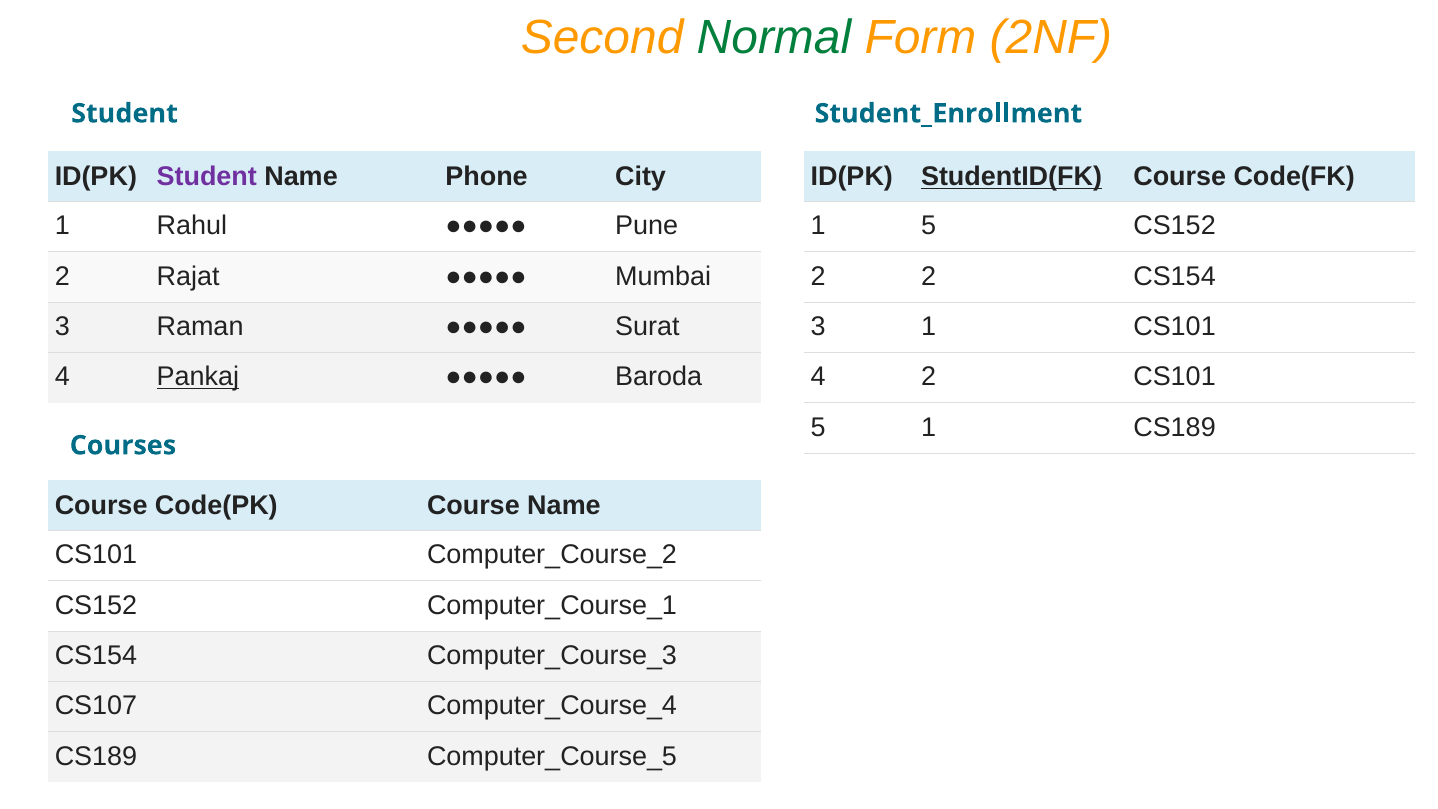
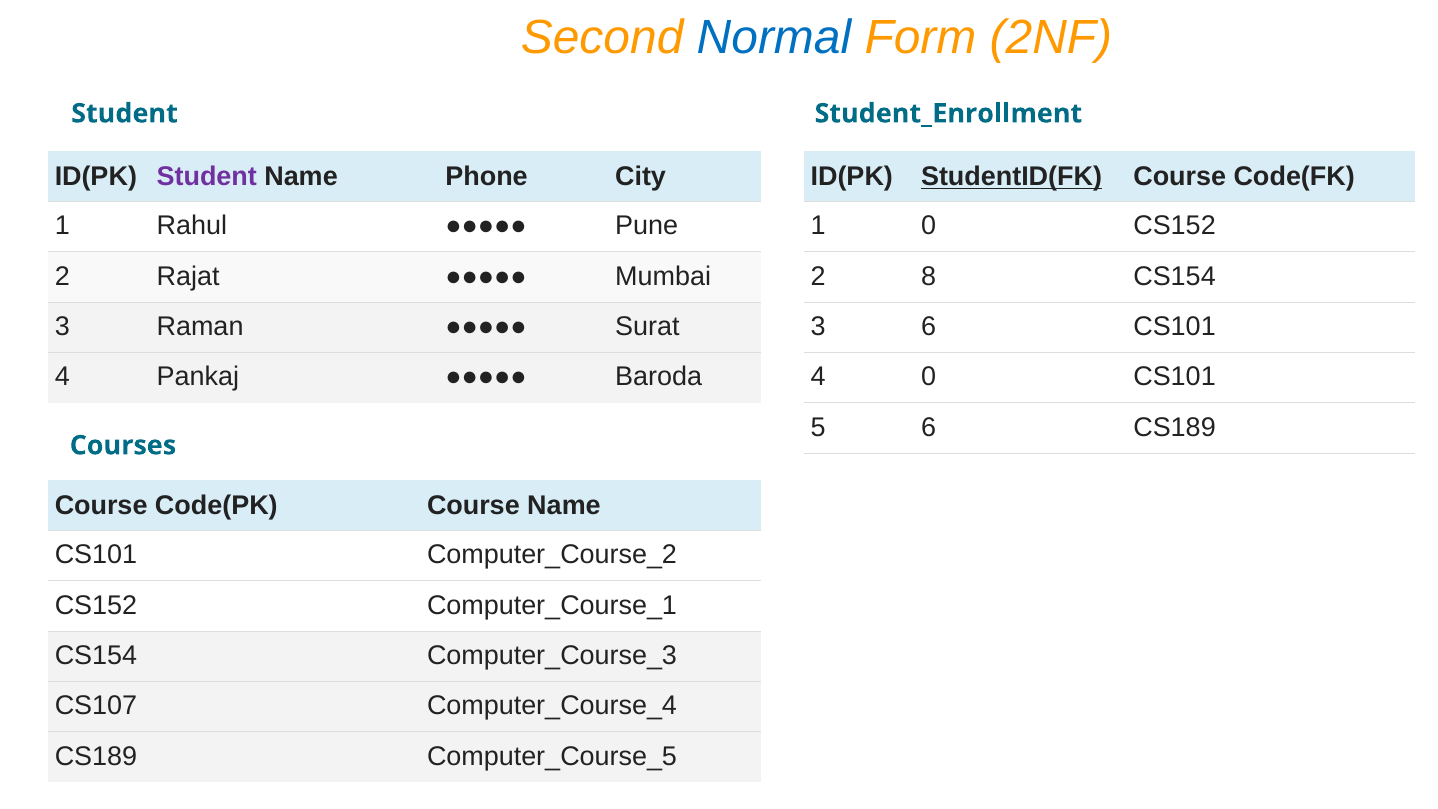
Normal colour: green -> blue (774, 37)
1 5: 5 -> 0 (929, 226)
2 2: 2 -> 8 (929, 276)
3 1: 1 -> 6 (929, 327)
Pankaj underline: present -> none (198, 377)
4 2: 2 -> 0 (929, 377)
5 1: 1 -> 6 (929, 427)
